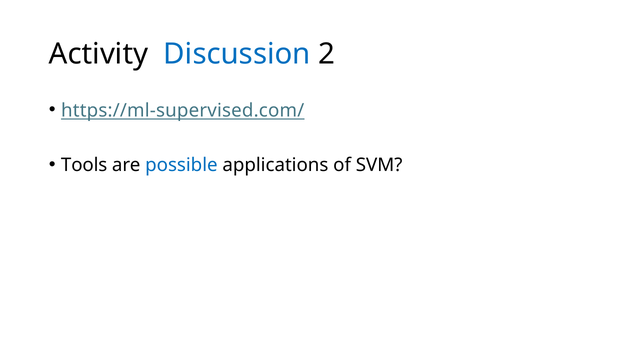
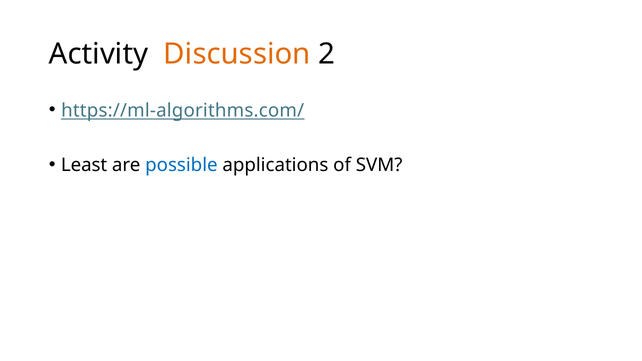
Discussion colour: blue -> orange (237, 54)
https://ml-supervised.com/: https://ml-supervised.com/ -> https://ml-algorithms.com/ (183, 111)
Tools: Tools -> Least (84, 165)
